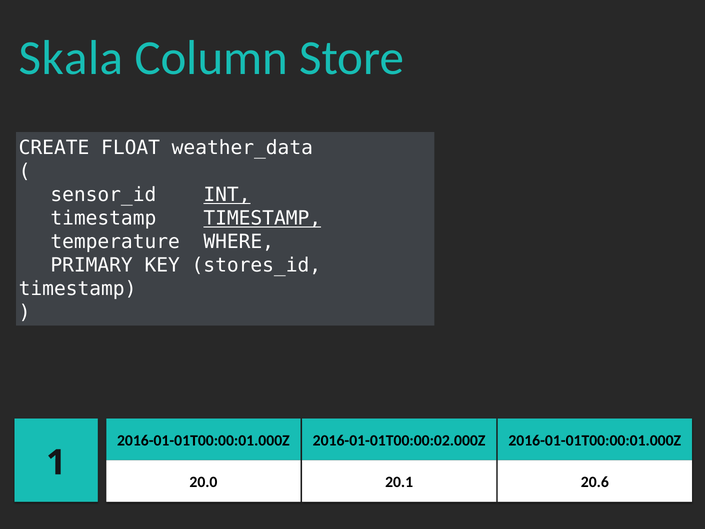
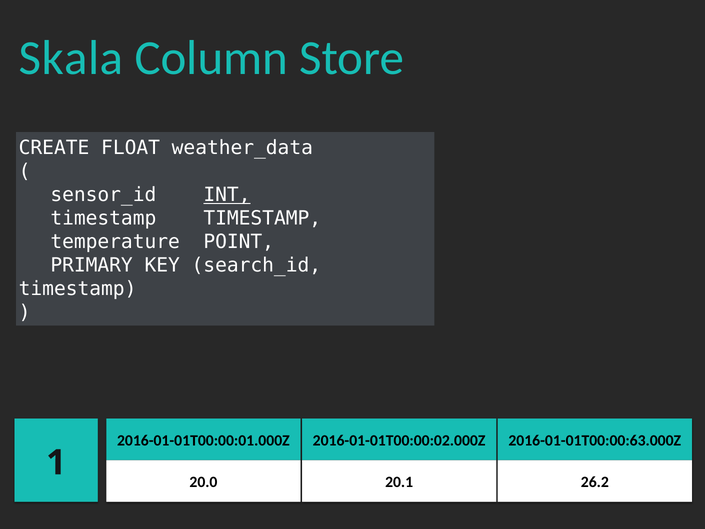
TIMESTAMP underline: present -> none (262, 218)
WHERE: WHERE -> POINT (239, 242)
stores_id: stores_id -> search_id (256, 265)
2016-01-01T00:00:01.000Z 2016-01-01T00:00:01.000Z: 2016-01-01T00:00:01.000Z -> 2016-01-01T00:00:63.000Z (595, 440)
20.6: 20.6 -> 26.2 (595, 482)
